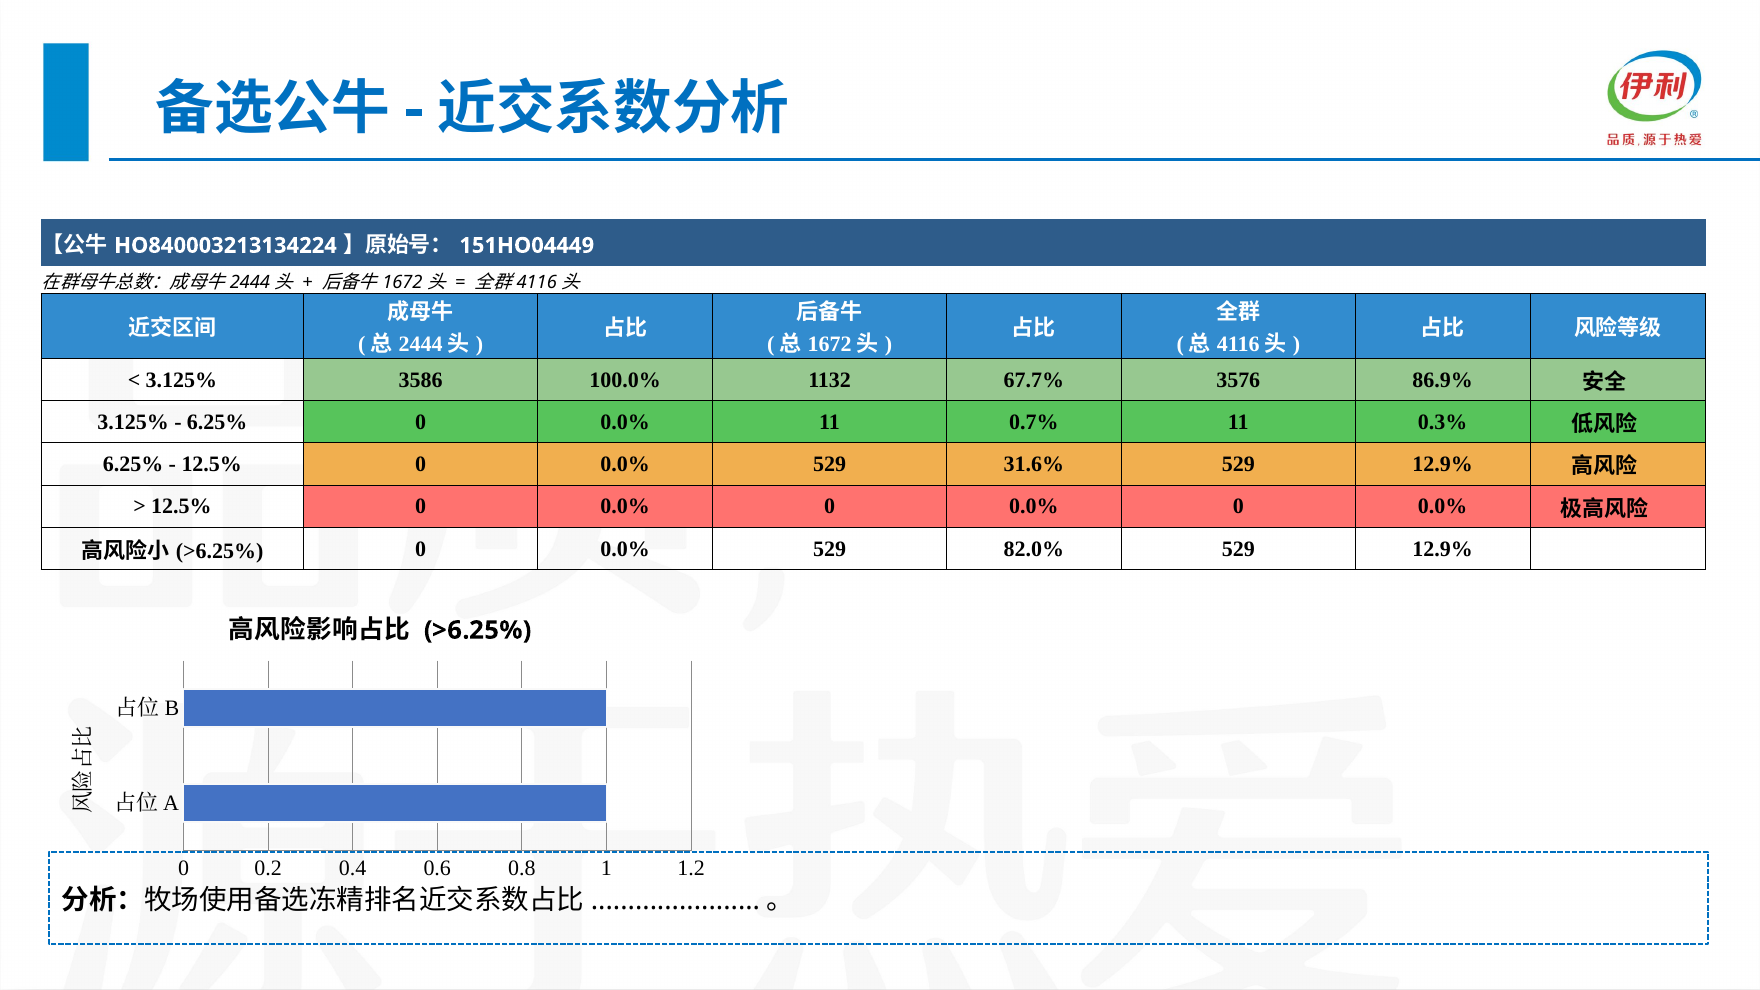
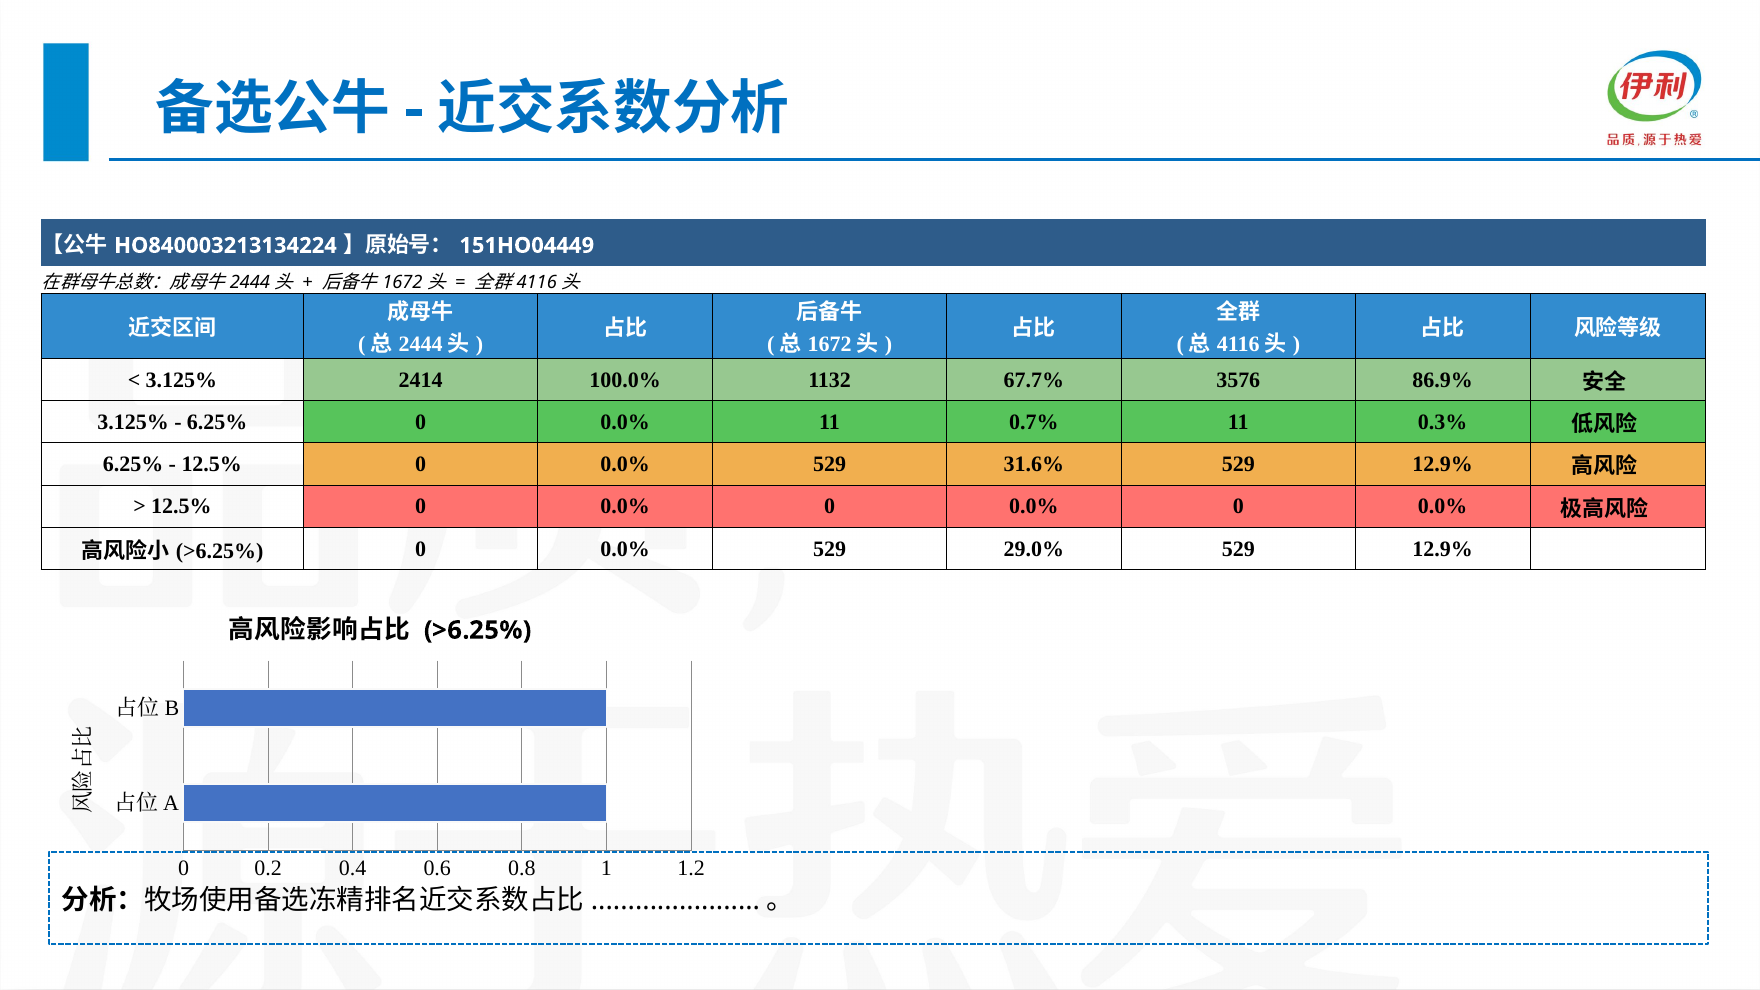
3586: 3586 -> 2414 (421, 380)
82.0%: 82.0% -> 29.0% (1034, 549)
